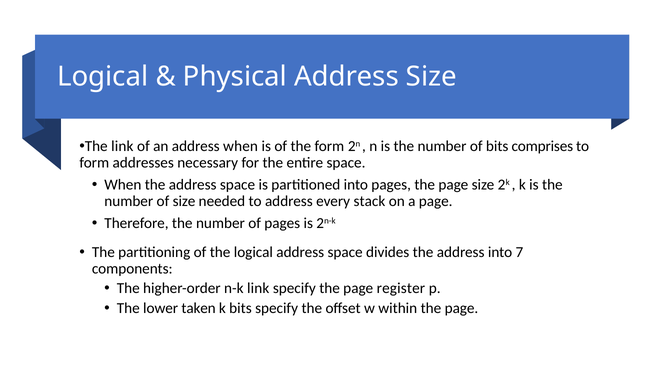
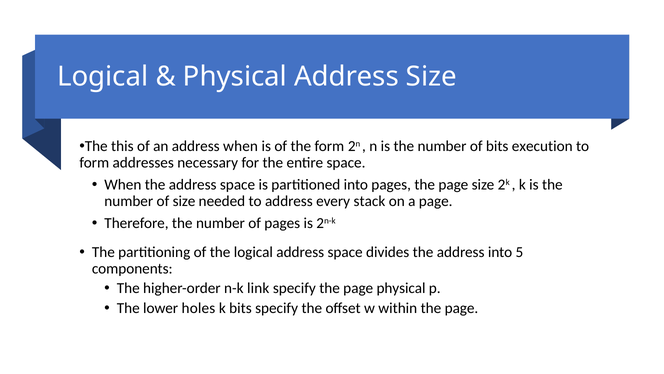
The link: link -> this (122, 146)
comprises: comprises -> execution (542, 146)
7: 7 -> 5 (519, 252)
page register: register -> physical (401, 288)
taken: taken -> holes (198, 308)
